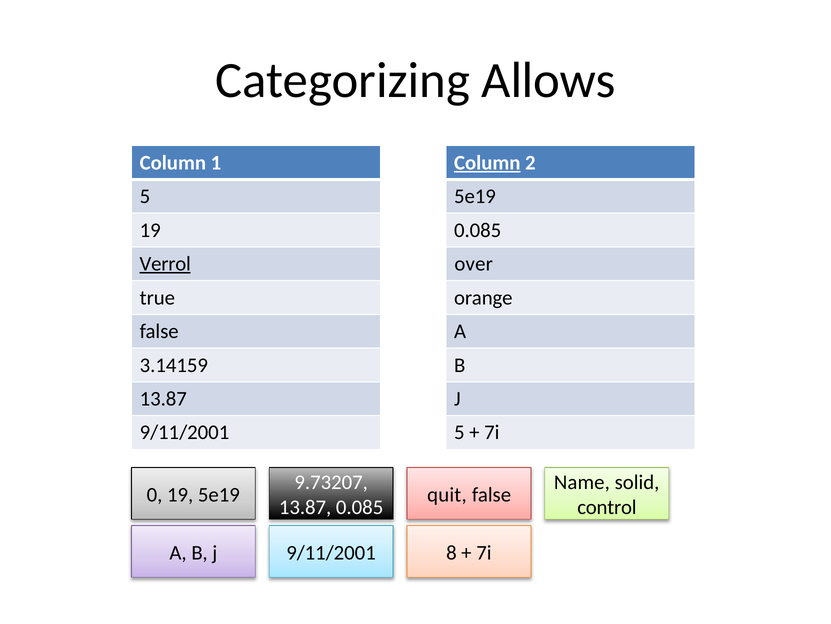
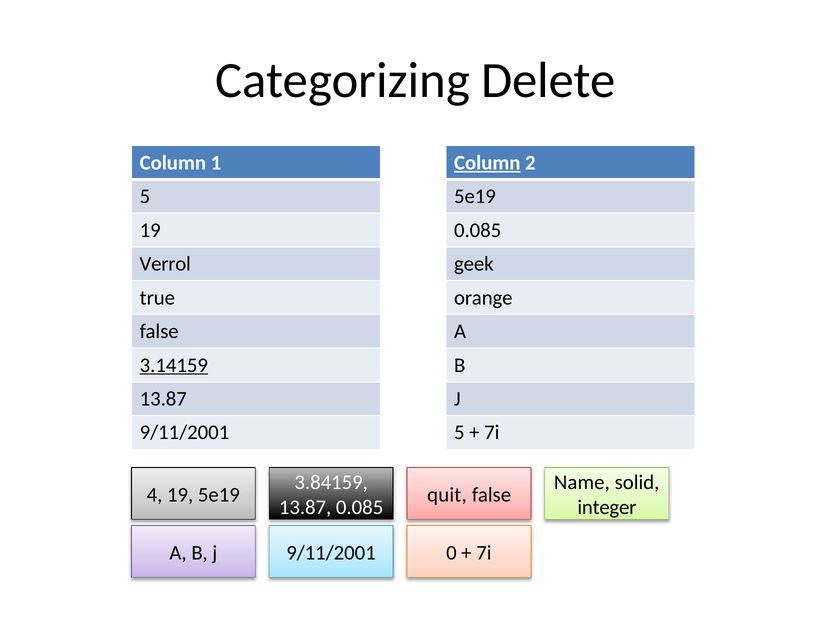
Allows: Allows -> Delete (548, 80)
Verrol underline: present -> none (165, 264)
over: over -> geek (474, 264)
3.14159 underline: none -> present (174, 365)
9.73207: 9.73207 -> 3.84159 (331, 482)
0: 0 -> 4 (155, 494)
control: control -> integer (607, 507)
8: 8 -> 0 (451, 552)
